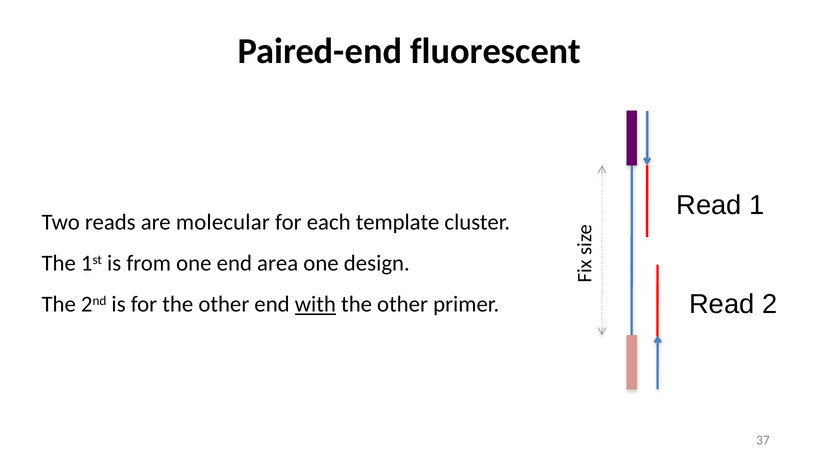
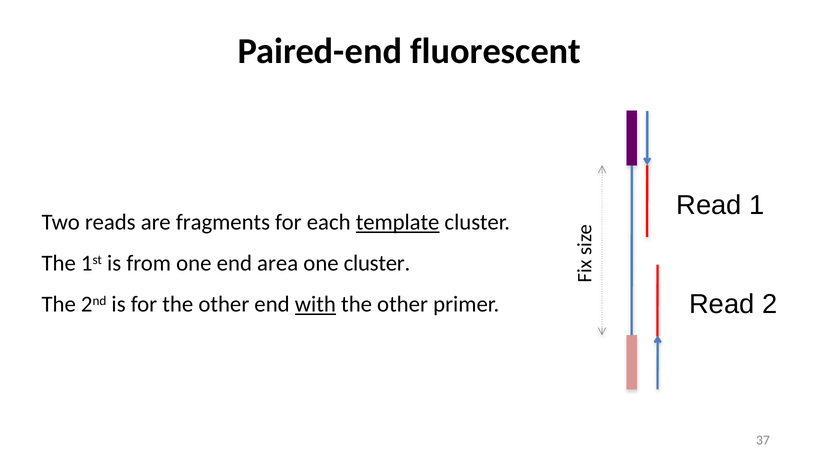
molecular: molecular -> fragments (223, 222)
template underline: none -> present (398, 222)
one design: design -> cluster (377, 263)
